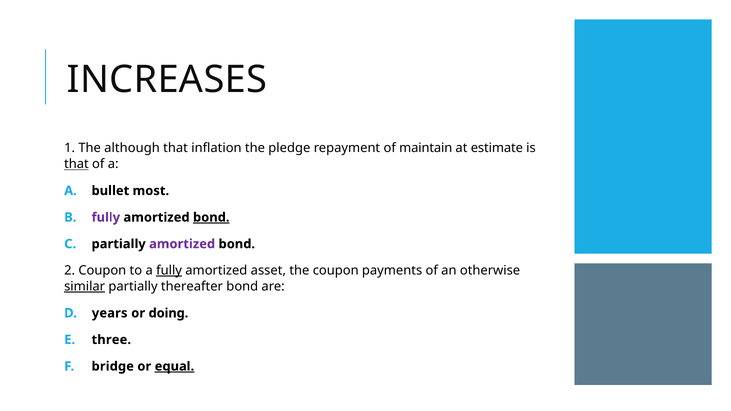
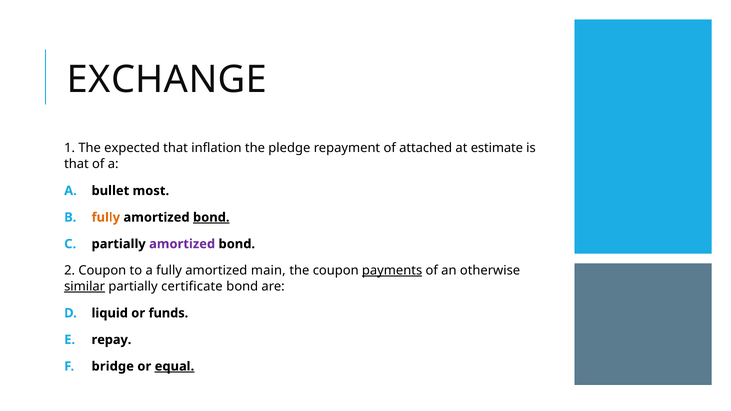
INCREASES: INCREASES -> EXCHANGE (167, 80)
although: although -> expected (132, 148)
maintain: maintain -> attached (426, 148)
that underline: present -> none (76, 164)
fully colour: purple -> orange (106, 217)
fully underline: present -> none (169, 271)
asset: asset -> main (268, 271)
payments underline: none -> present (392, 271)
thereafter: thereafter -> certificate (192, 287)
years: years -> liquid (110, 313)
doing: doing -> funds (168, 313)
three: three -> repay (111, 340)
